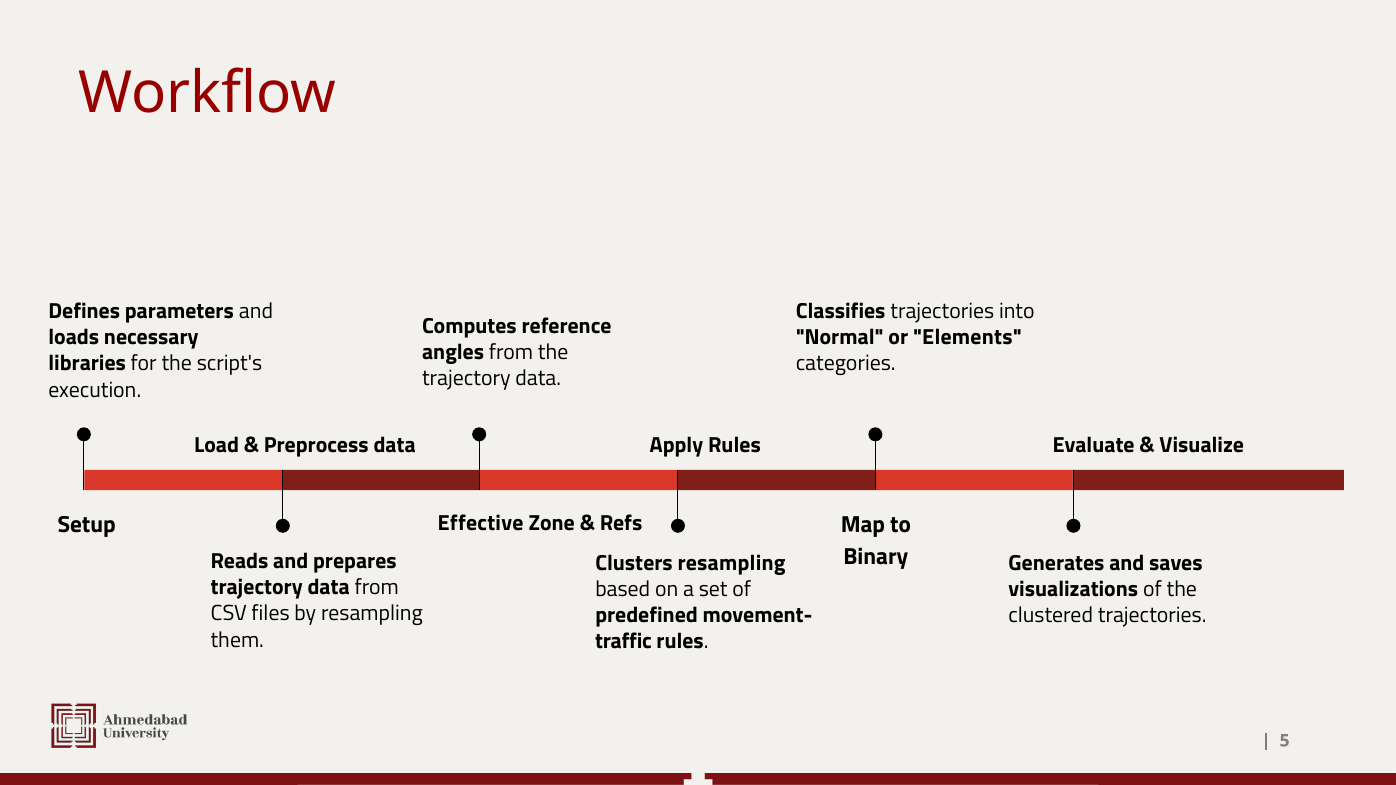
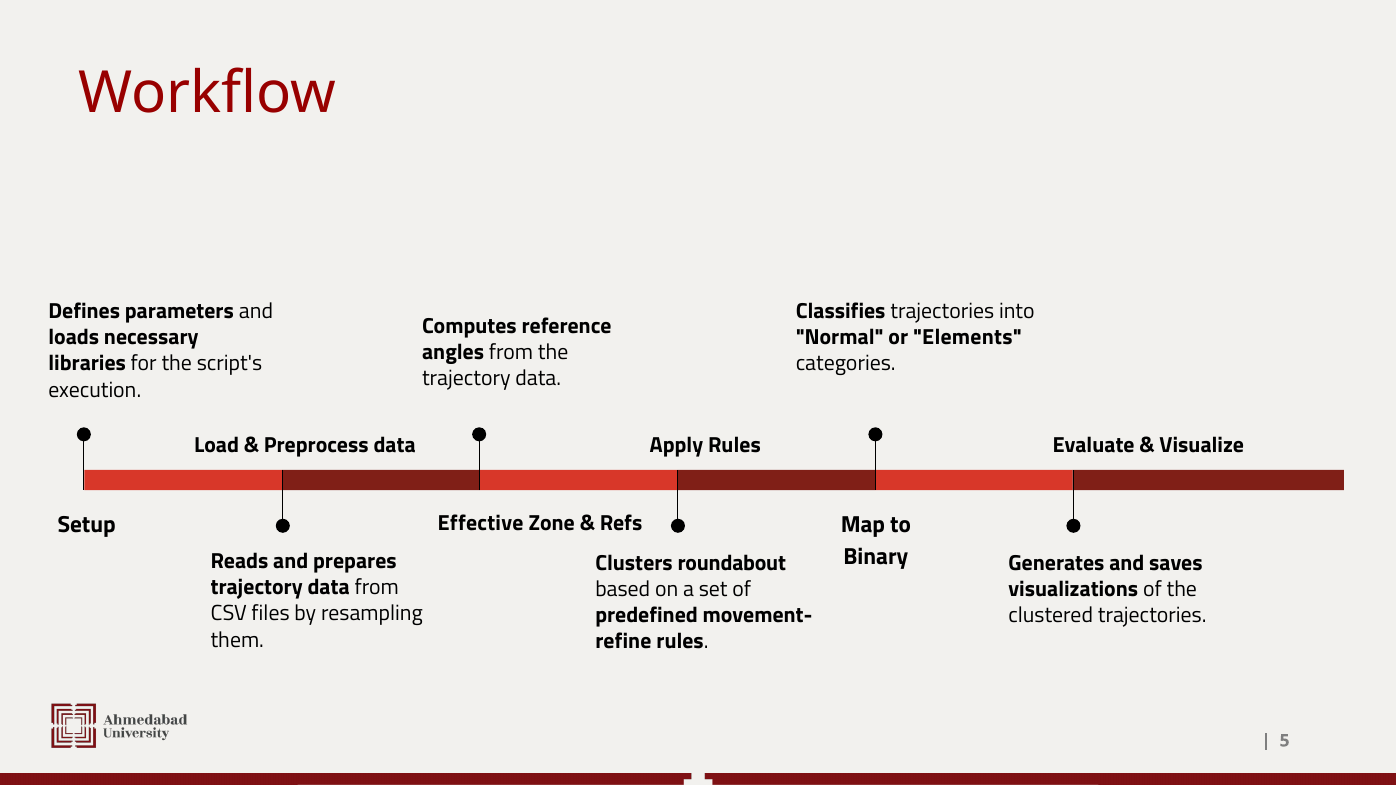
Clusters resampling: resampling -> roundabout (732, 563)
traffic: traffic -> refine (623, 642)
